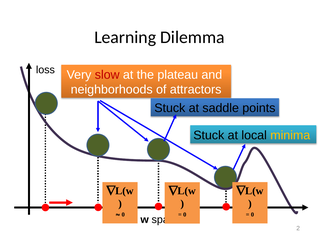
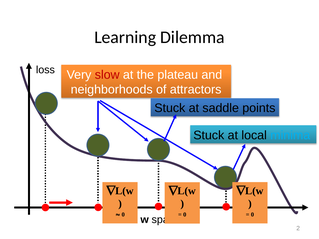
minima colour: yellow -> light blue (290, 135)
